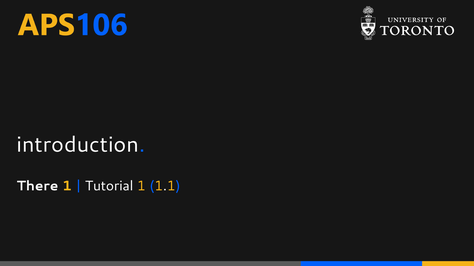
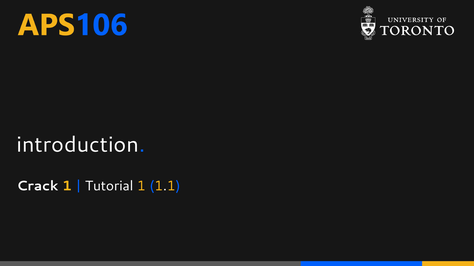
There: There -> Crack (37, 186)
